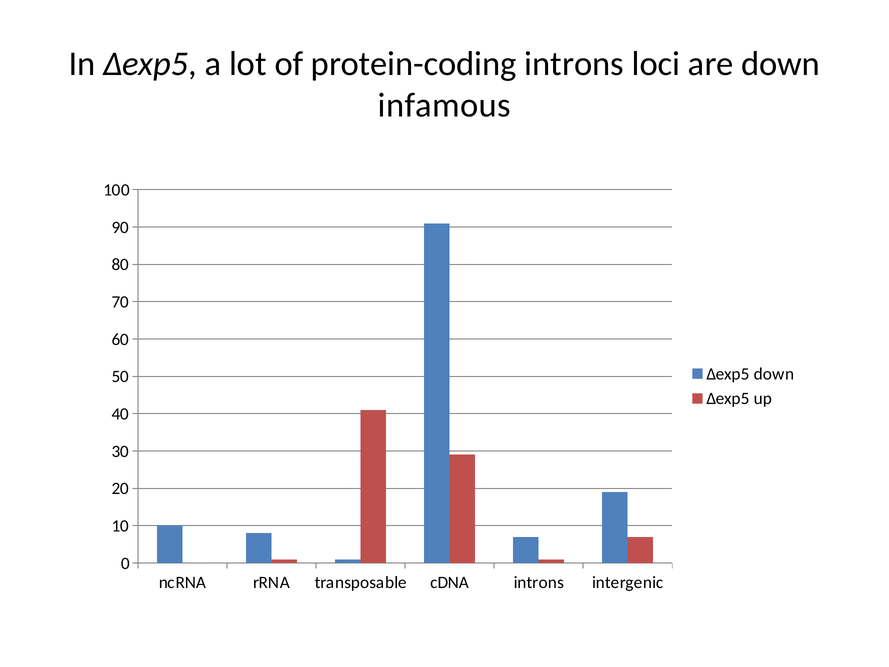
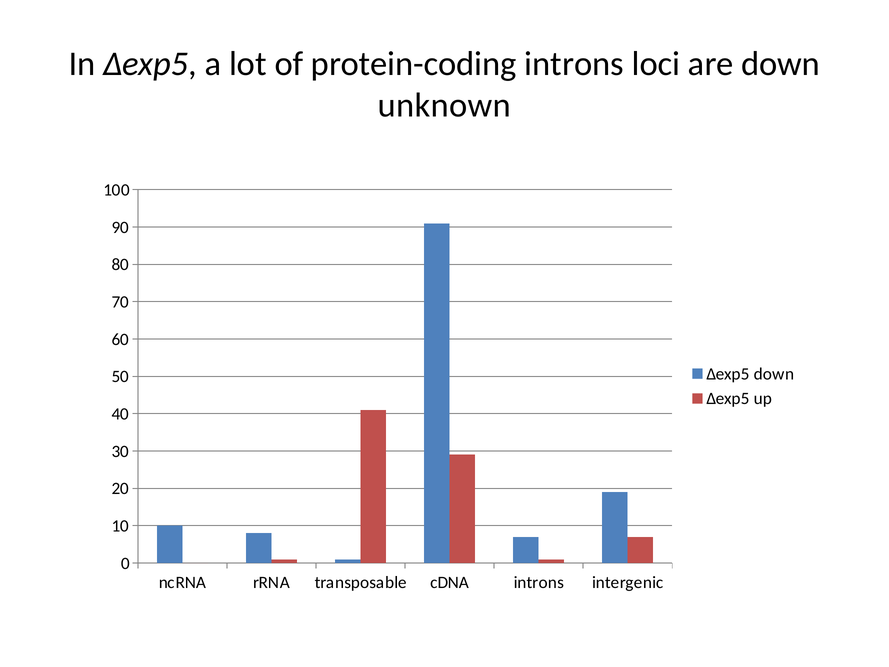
infamous: infamous -> unknown (444, 105)
